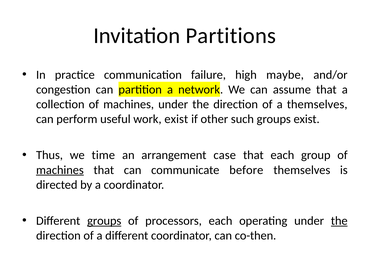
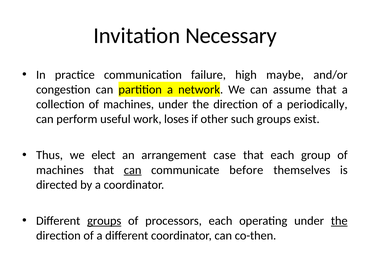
Partitions: Partitions -> Necessary (231, 36)
a themselves: themselves -> periodically (317, 104)
work exist: exist -> loses (176, 119)
time: time -> elect (103, 155)
machines underline: present -> none (60, 170)
can underline: none -> present (133, 170)
